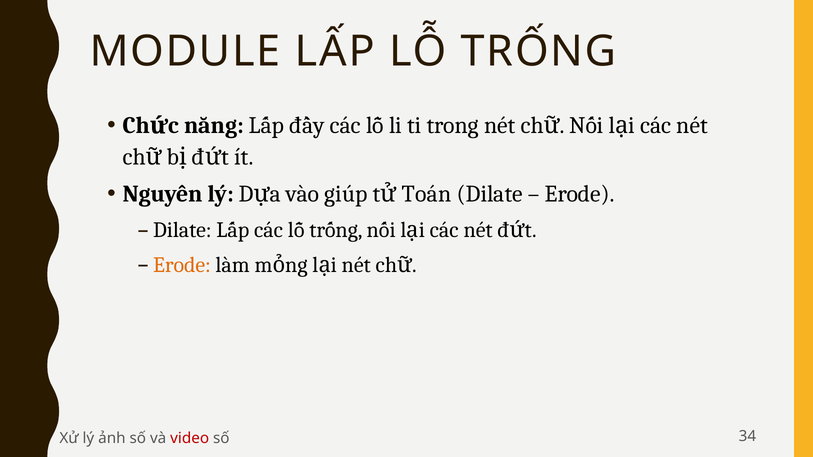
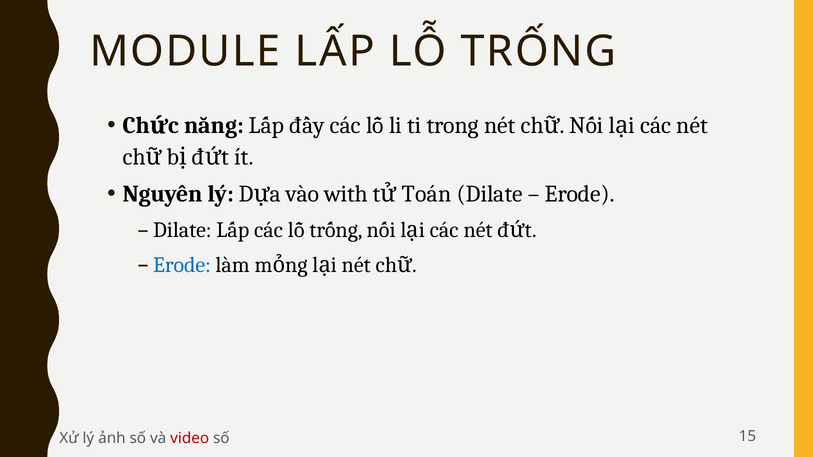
giúp: giúp -> with (346, 194)
Erode colour: orange -> blue (182, 265)
34: 34 -> 15 (747, 437)
